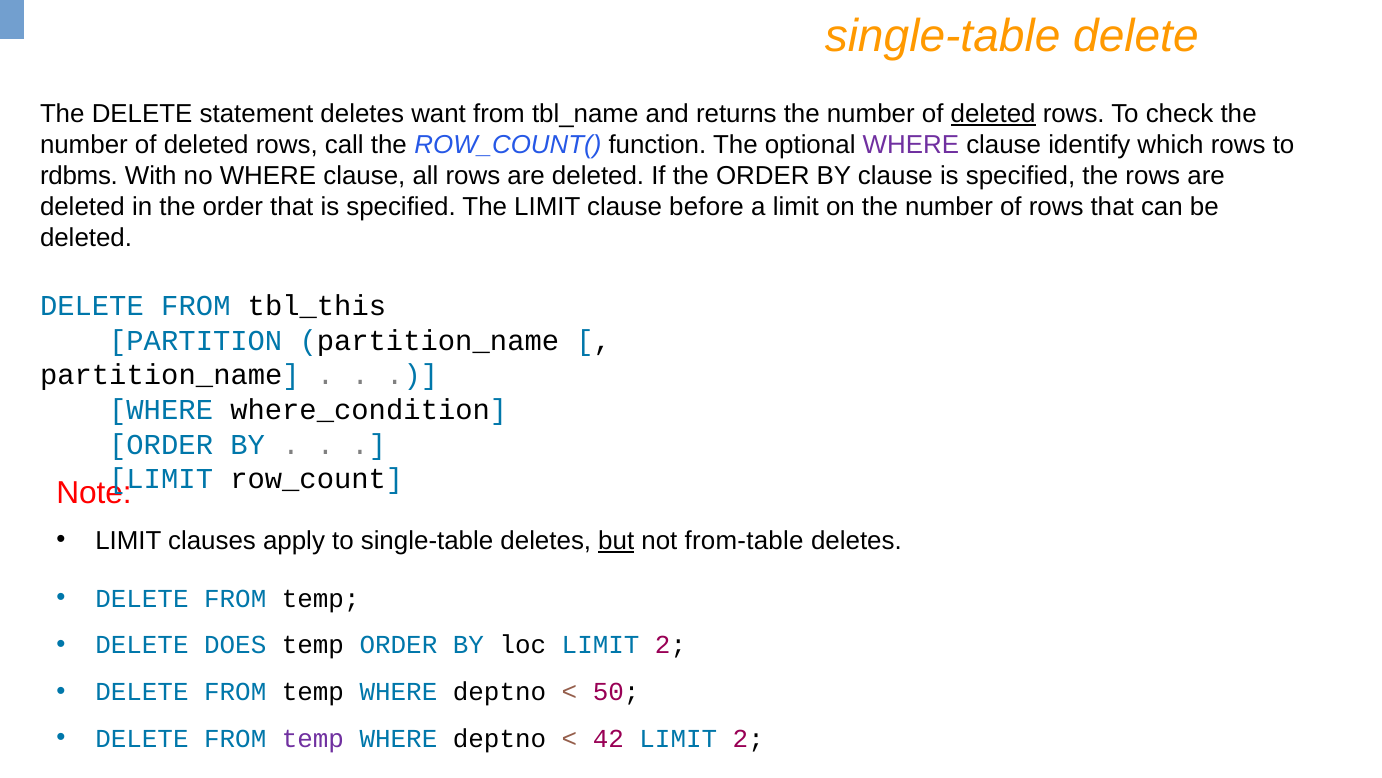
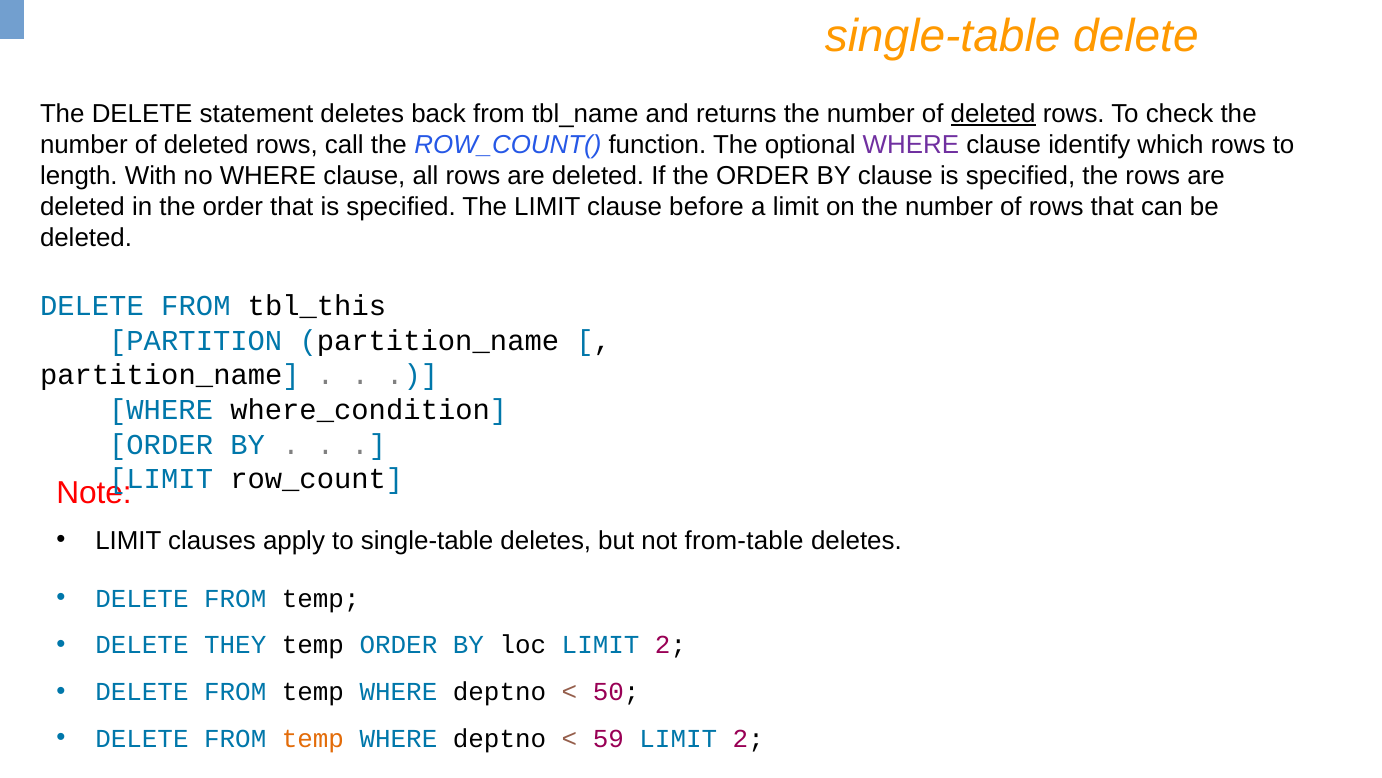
want: want -> back (439, 114)
rdbms: rdbms -> length (79, 176)
but underline: present -> none (616, 540)
DOES: DOES -> THEY (235, 645)
temp colour: purple -> orange (313, 738)
42: 42 -> 59 (608, 738)
